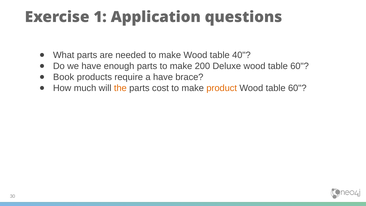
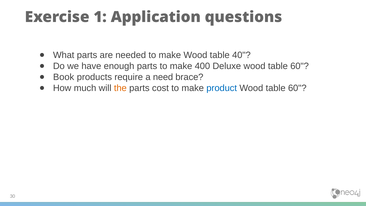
200: 200 -> 400 (202, 66)
a have: have -> need (163, 77)
product colour: orange -> blue (222, 88)
